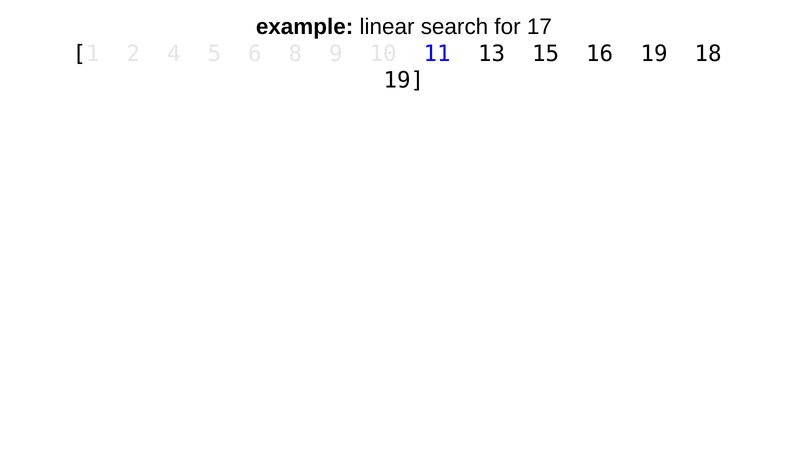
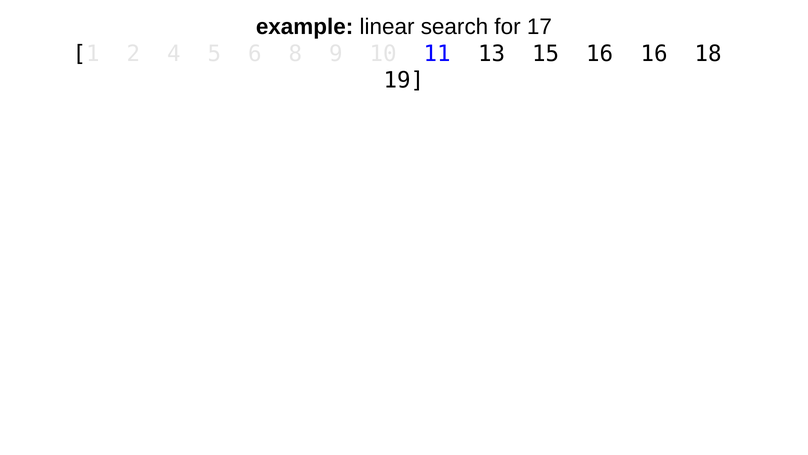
16 19: 19 -> 16 (654, 54)
